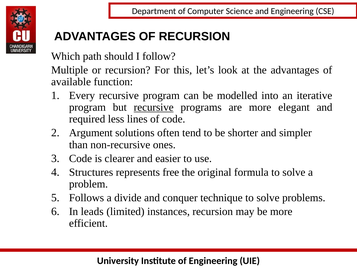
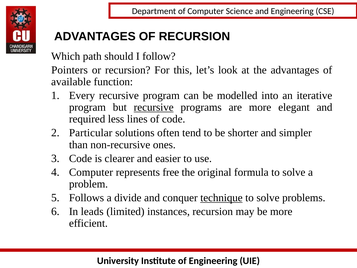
Multiple: Multiple -> Pointers (70, 70)
Argument: Argument -> Particular (91, 133)
Structures: Structures -> Computer (91, 172)
technique underline: none -> present (221, 198)
